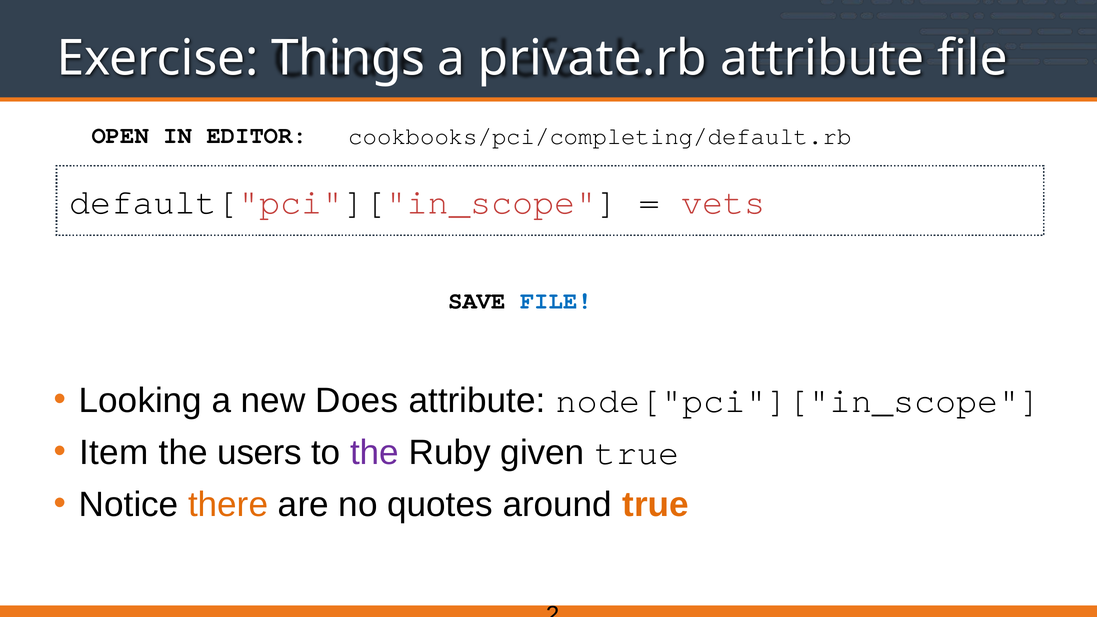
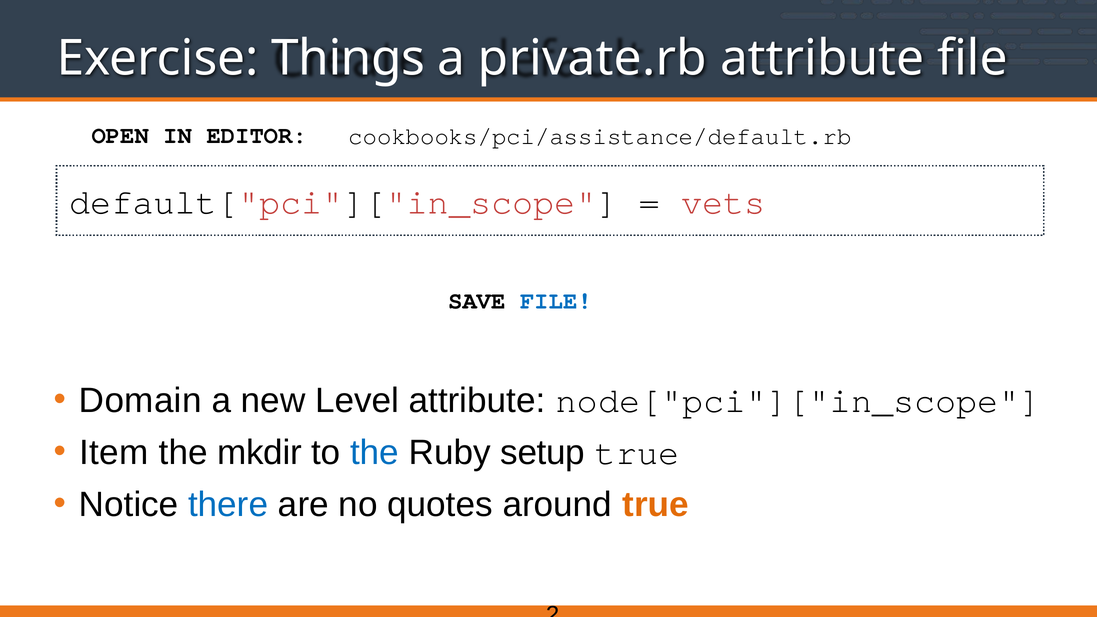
cookbooks/pci/completing/default.rb: cookbooks/pci/completing/default.rb -> cookbooks/pci/assistance/default.rb (600, 136)
Looking: Looking -> Domain (140, 400)
Does: Does -> Level (357, 400)
users: users -> mkdir (260, 453)
the colour: purple -> blue (375, 453)
given: given -> setup (543, 453)
there colour: orange -> blue (228, 505)
